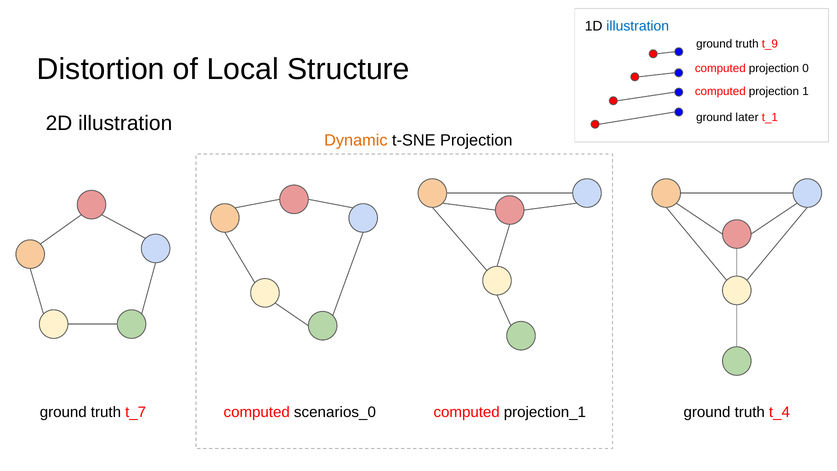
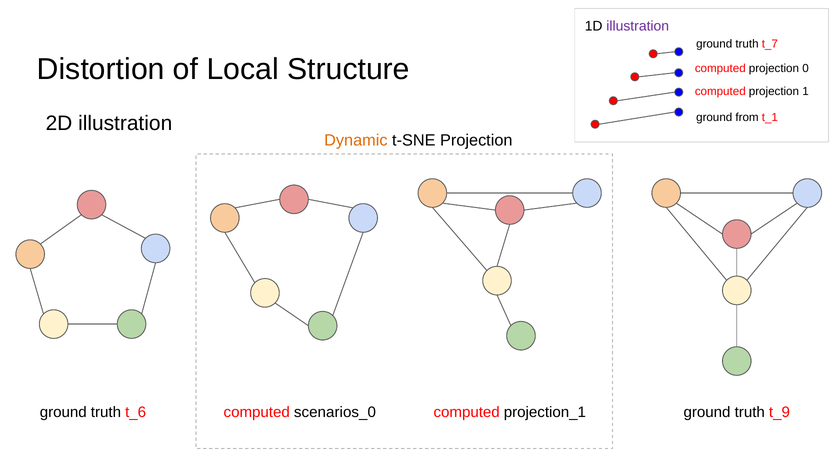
illustration colour: blue -> purple (638, 26)
t_9: t_9 -> t_7 (770, 44)
later: later -> from (747, 117)
t_7: t_7 -> t_6 (136, 412)
t_4: t_4 -> t_9 (779, 412)
